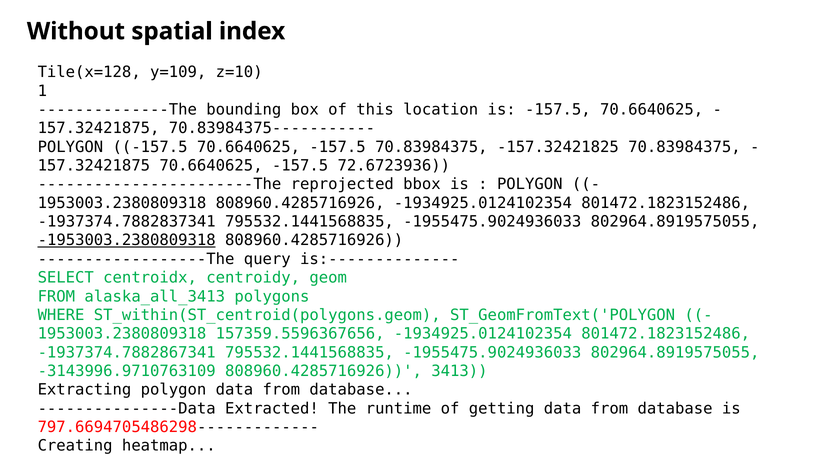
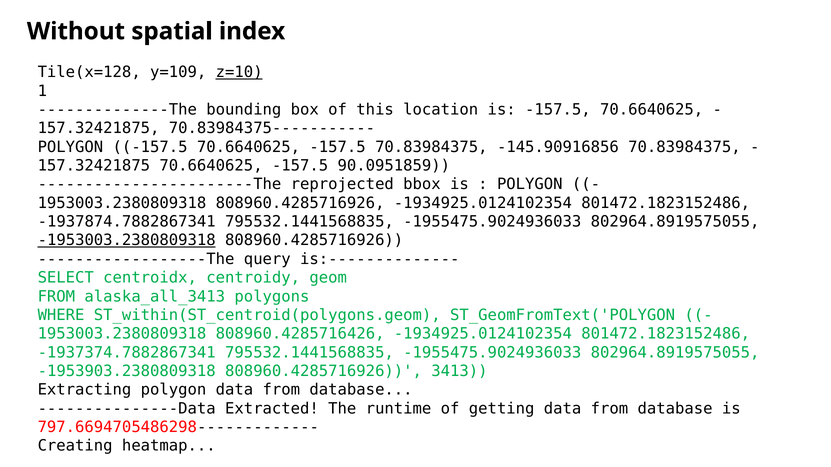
z=10 underline: none -> present (239, 72)
-157.32421825: -157.32421825 -> -145.90916856 (558, 147)
72.6723936: 72.6723936 -> 90.0951859 (394, 166)
-1937374.7882837341: -1937374.7882837341 -> -1937874.7882867341 (127, 222)
157359.5596367656: 157359.5596367656 -> 808960.4285716426 (300, 334)
-3143996.9710763109: -3143996.9710763109 -> -1953903.2380809318 (127, 371)
